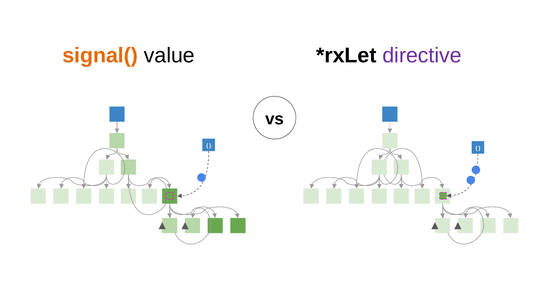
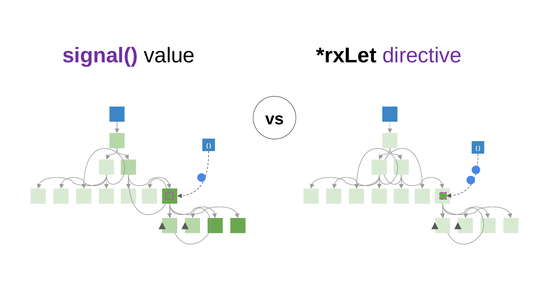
signal( colour: orange -> purple (100, 56)
